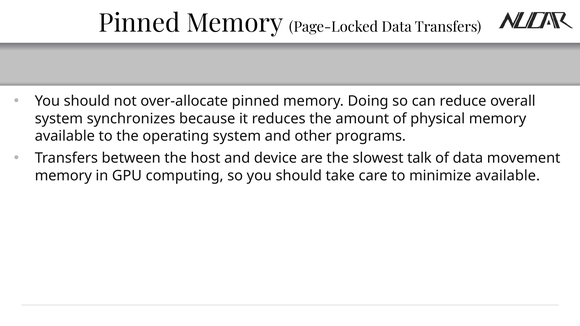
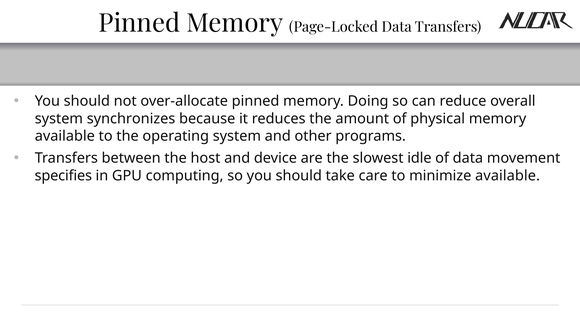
talk: talk -> idle (419, 158)
memory: memory -> specifies (63, 176)
